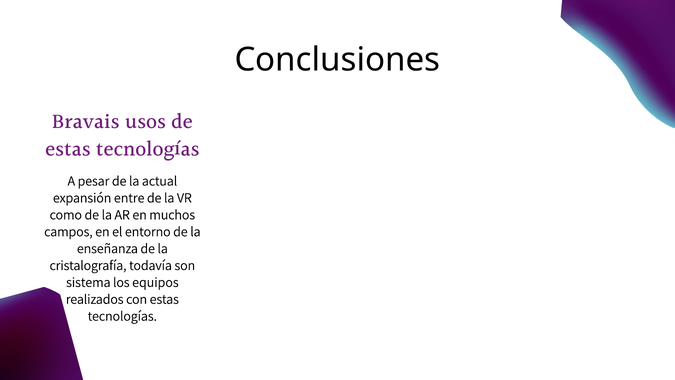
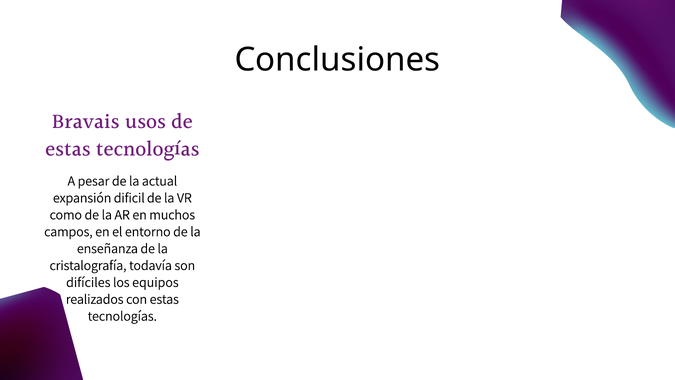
entre: entre -> dificil (129, 198)
sistema: sistema -> difíciles (88, 282)
